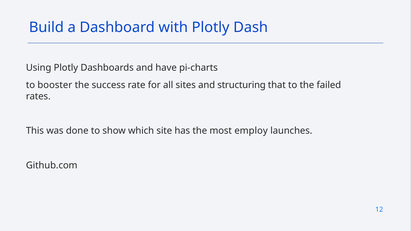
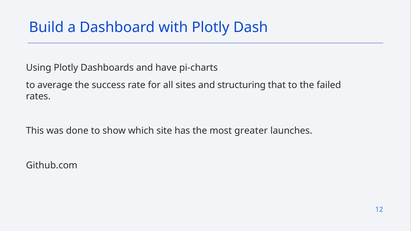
booster: booster -> average (55, 85)
employ: employ -> greater (251, 131)
